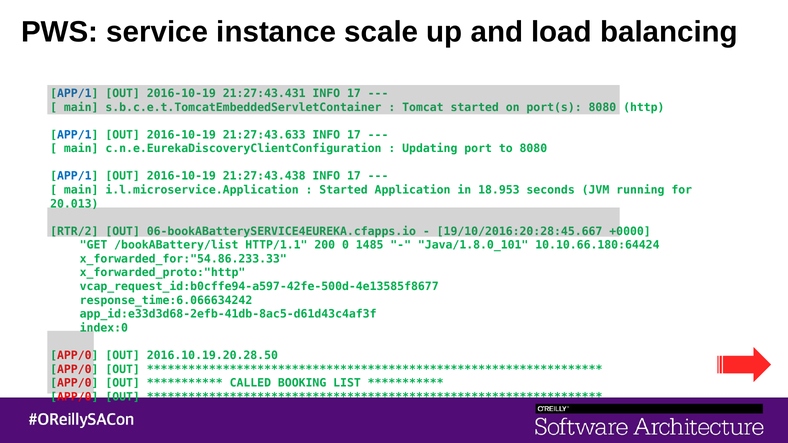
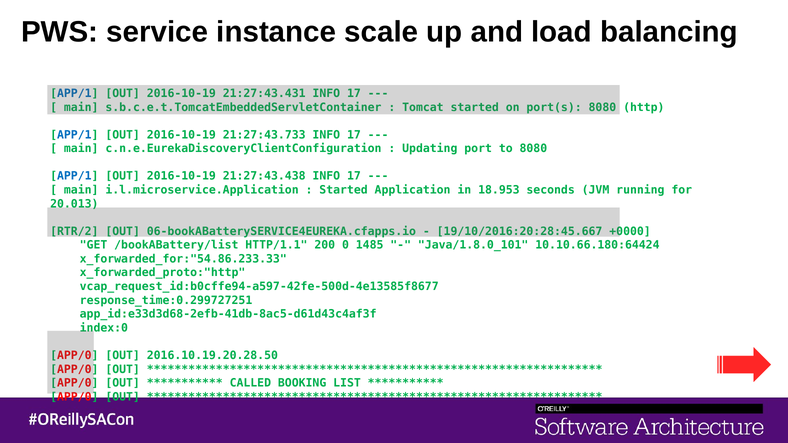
21:27:43.633: 21:27:43.633 -> 21:27:43.733 (264, 135)
response_time:6.066634242: response_time:6.066634242 -> response_time:0.299727251 (166, 300)
